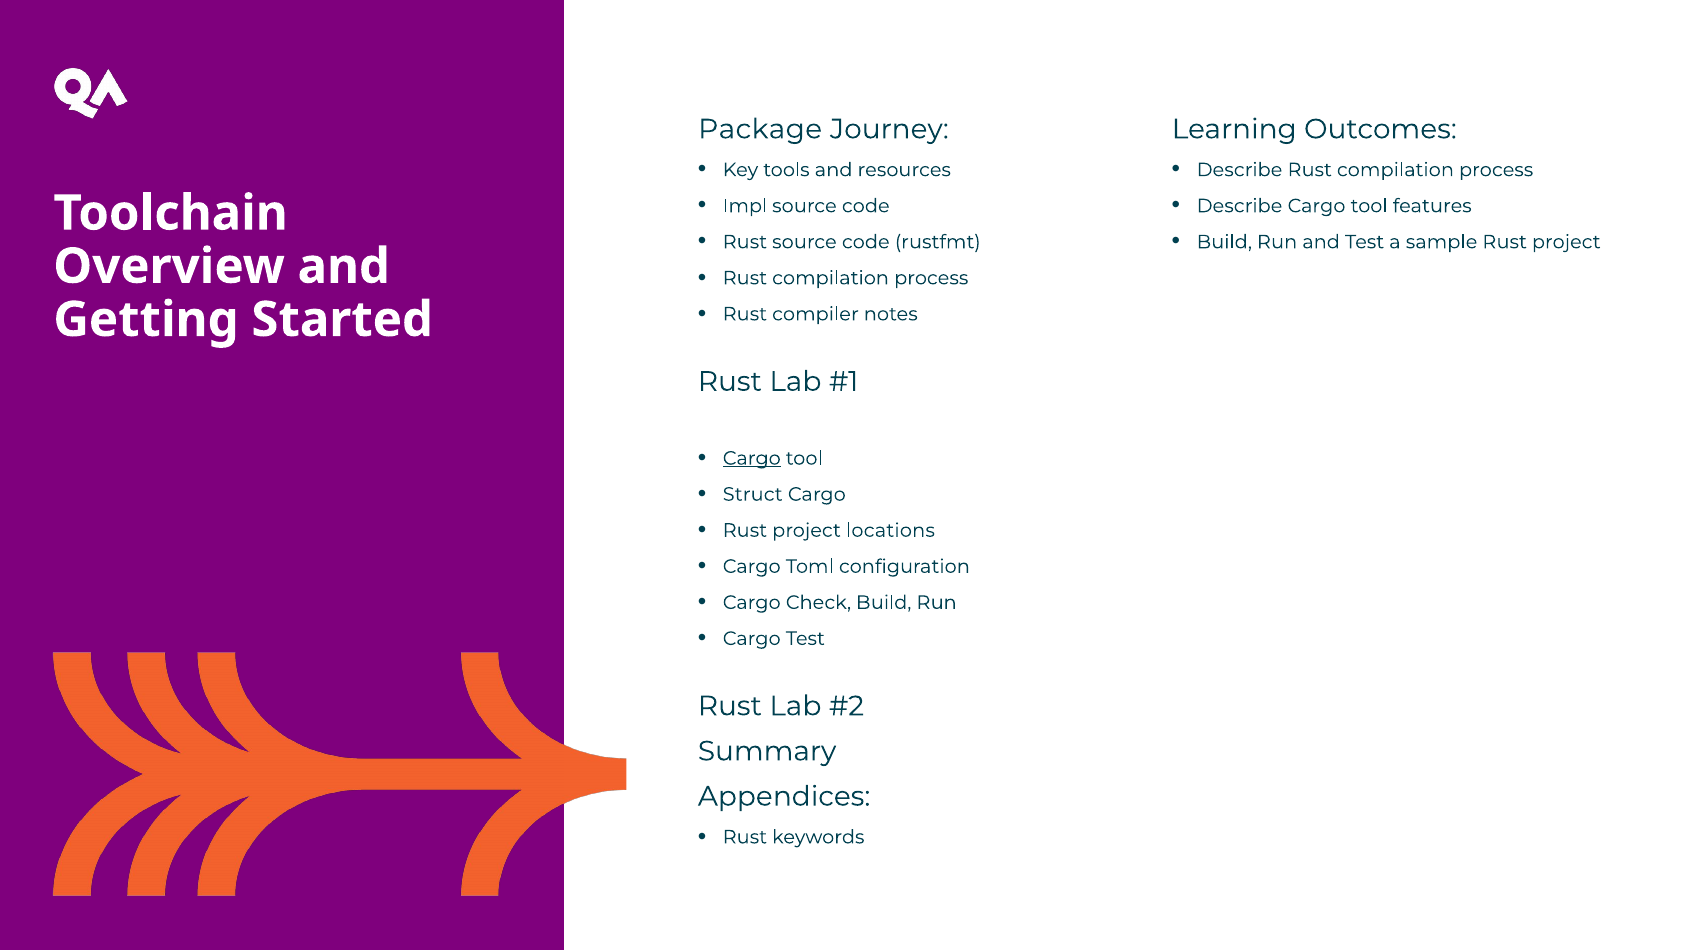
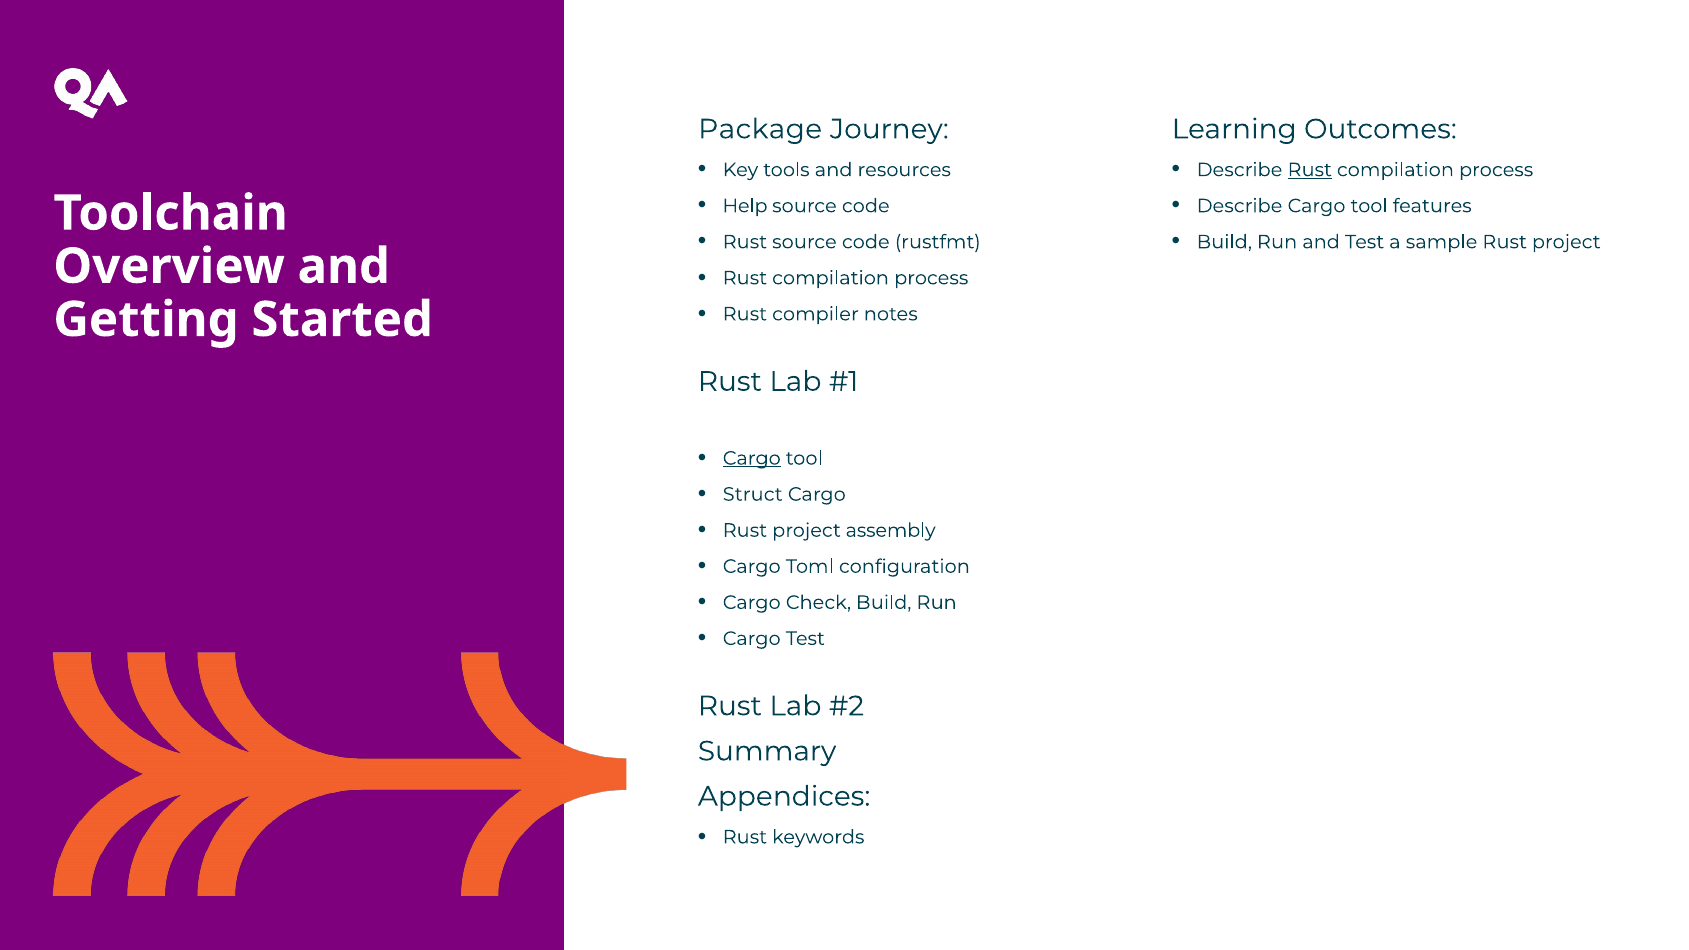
Rust underline: none -> present (1310, 170)
Impl: Impl -> Help (745, 206)
locations: locations -> assembly (891, 530)
